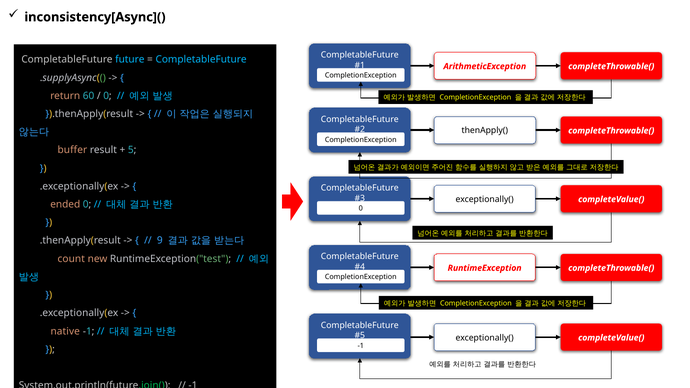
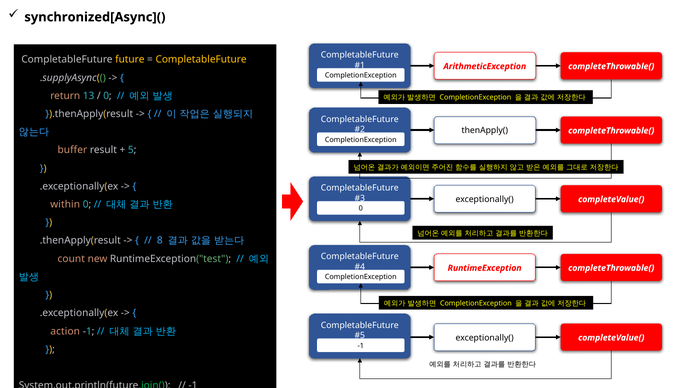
inconsistency[Async](: inconsistency[Async]( -> synchronized[Async]( (95, 17)
future colour: light blue -> yellow (130, 60)
CompletableFuture colour: light blue -> yellow (201, 60)
60: 60 -> 13 (89, 96)
ended: ended -> within (65, 205)
9: 9 -> 8 (160, 241)
native: native -> action (65, 331)
